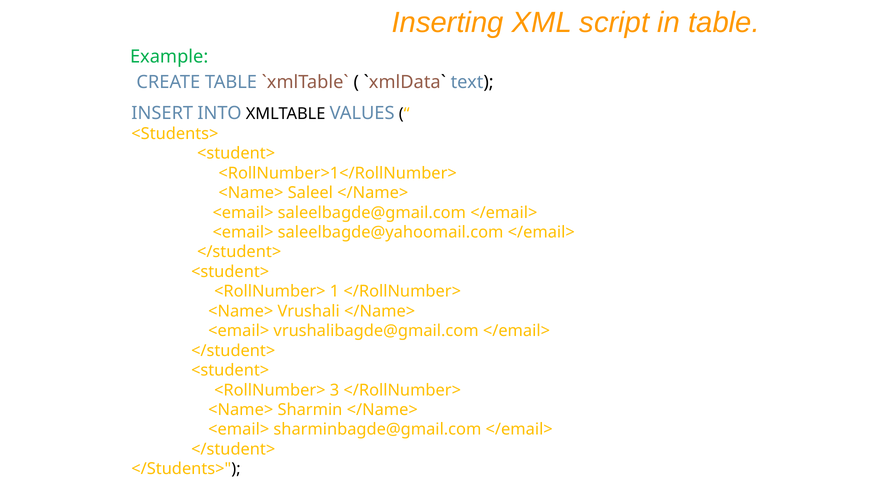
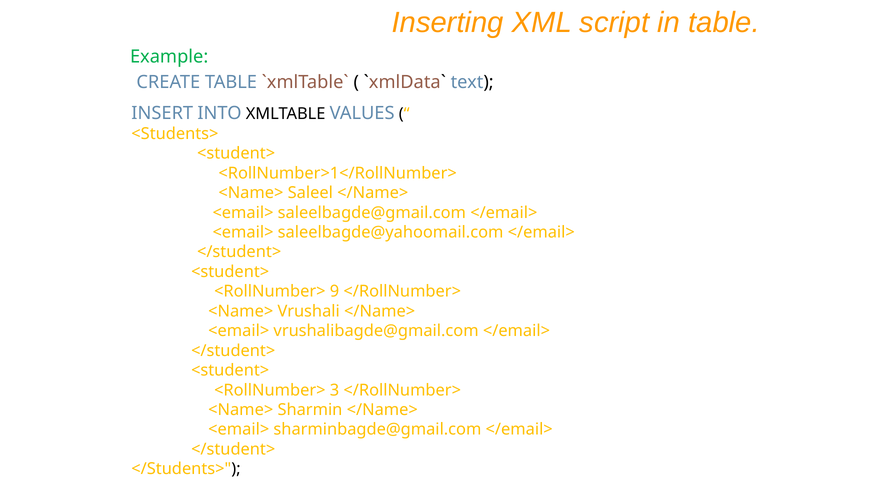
1: 1 -> 9 (335, 291)
